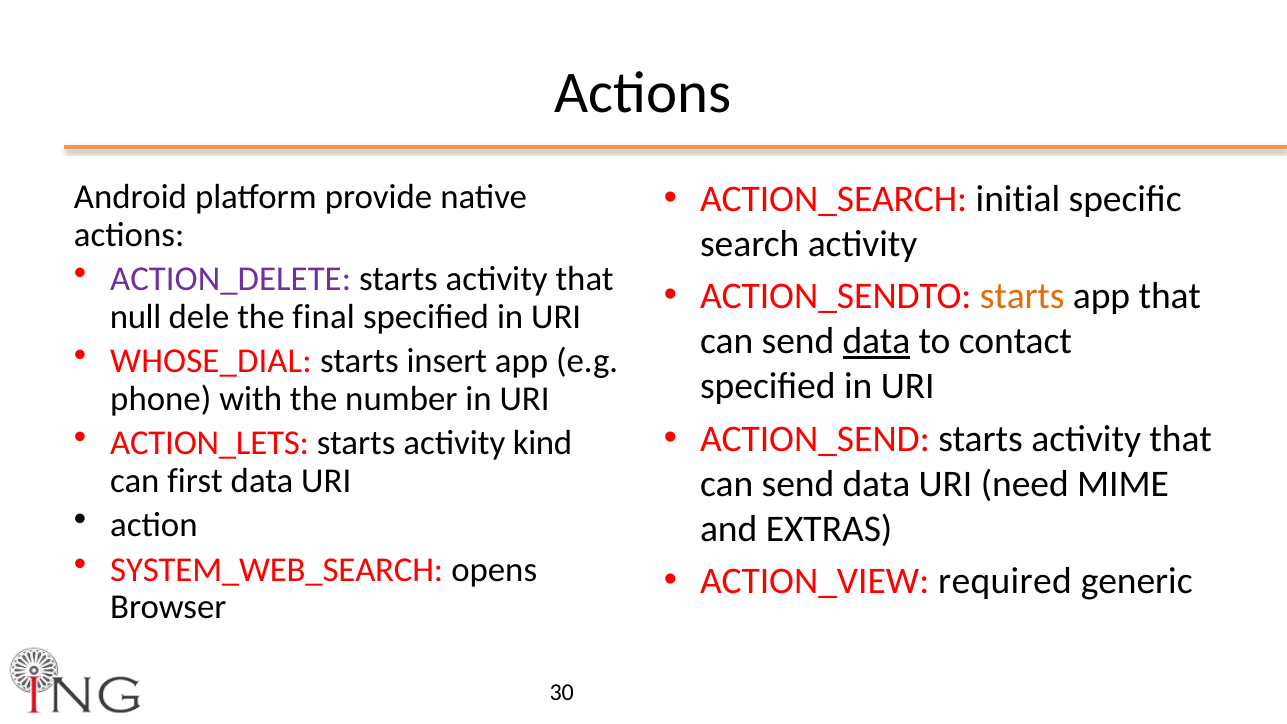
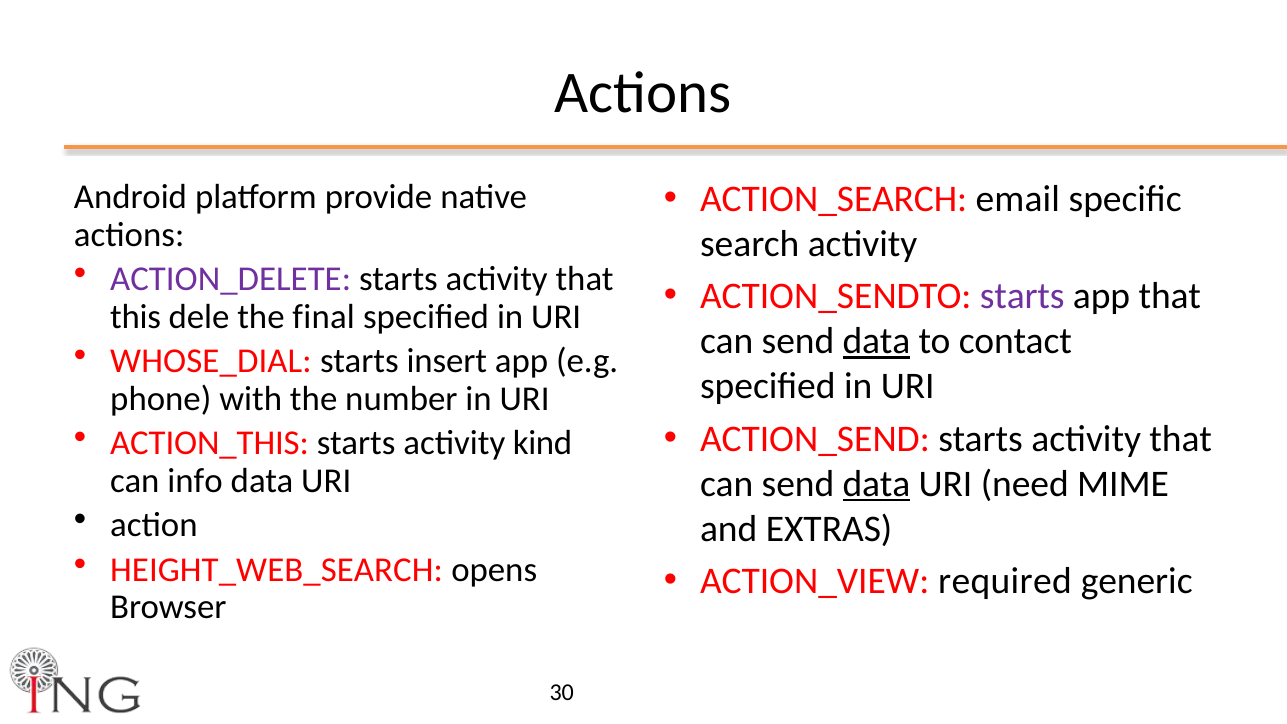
initial: initial -> email (1018, 199)
starts colour: orange -> purple (1022, 296)
null: null -> this (136, 317)
ACTION_LETS: ACTION_LETS -> ACTION_THIS (210, 443)
first: first -> info (195, 481)
data underline: none -> present (876, 484)
SYSTEM_WEB_SEARCH: SYSTEM_WEB_SEARCH -> HEIGHT_WEB_SEARCH (277, 570)
